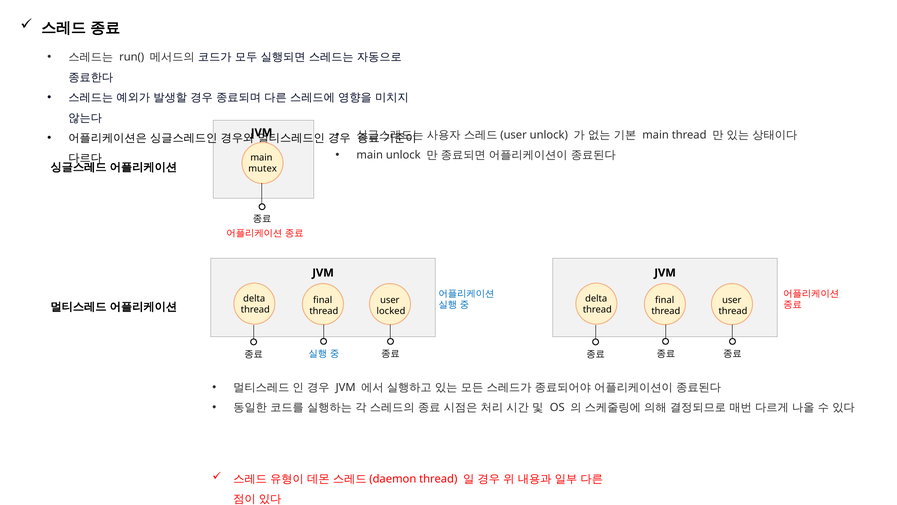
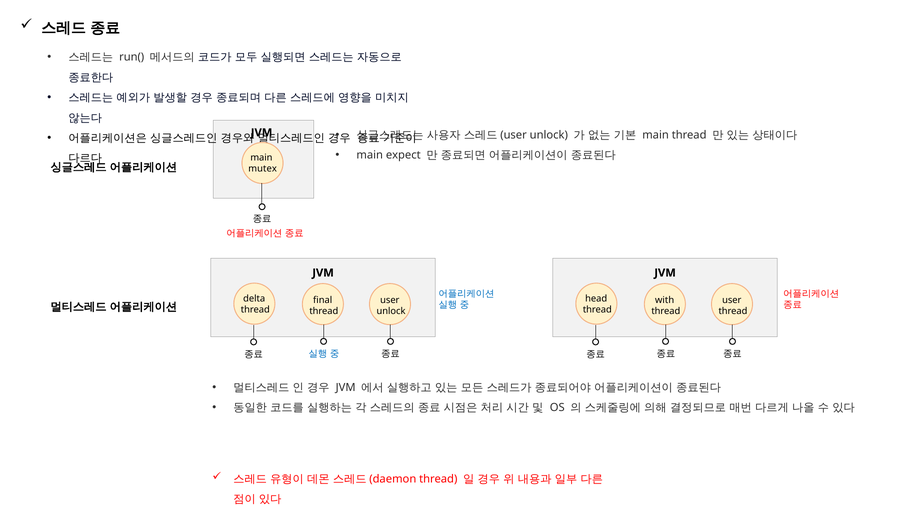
main unlock: unlock -> expect (403, 155)
delta: delta -> head (596, 298)
final: final -> with (665, 300)
locked: locked -> unlock (391, 311)
